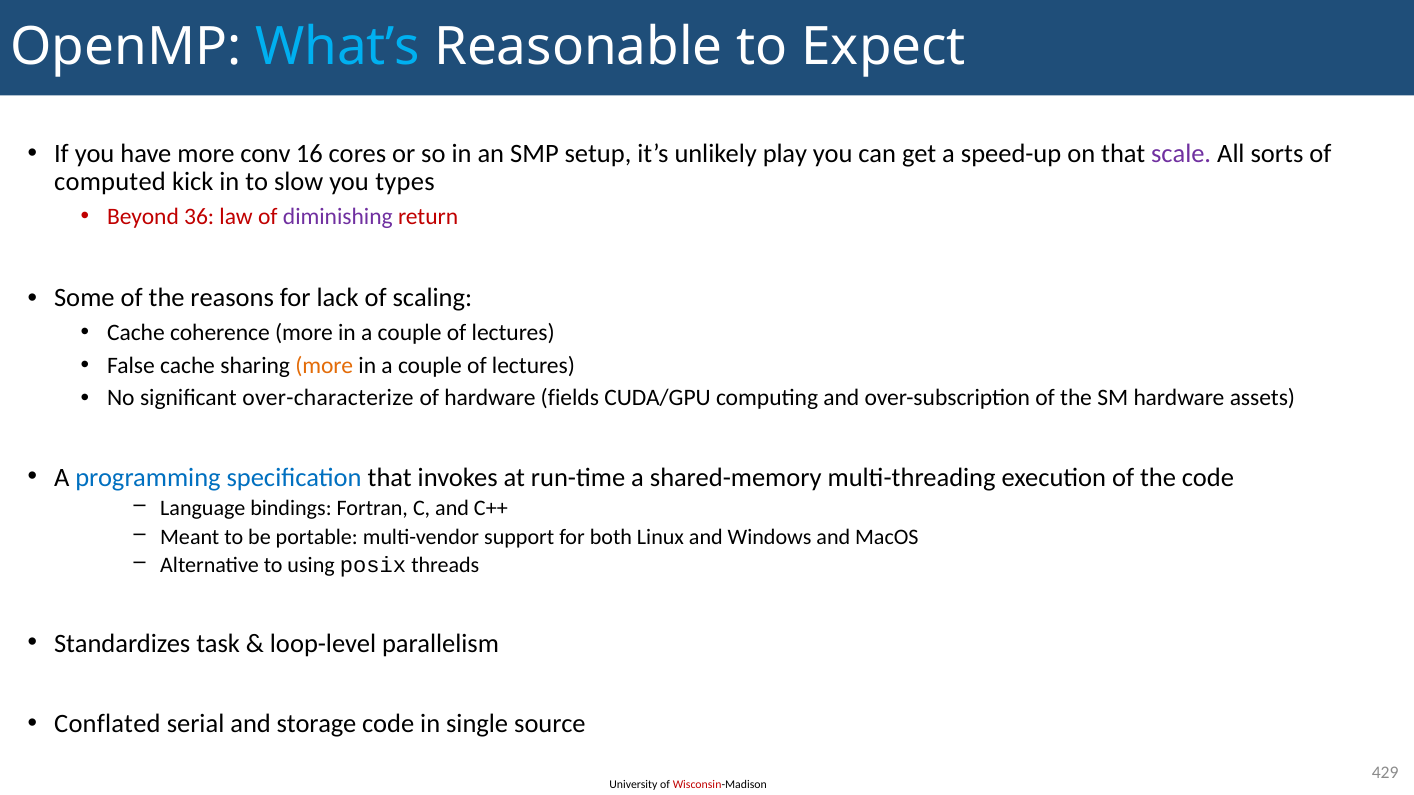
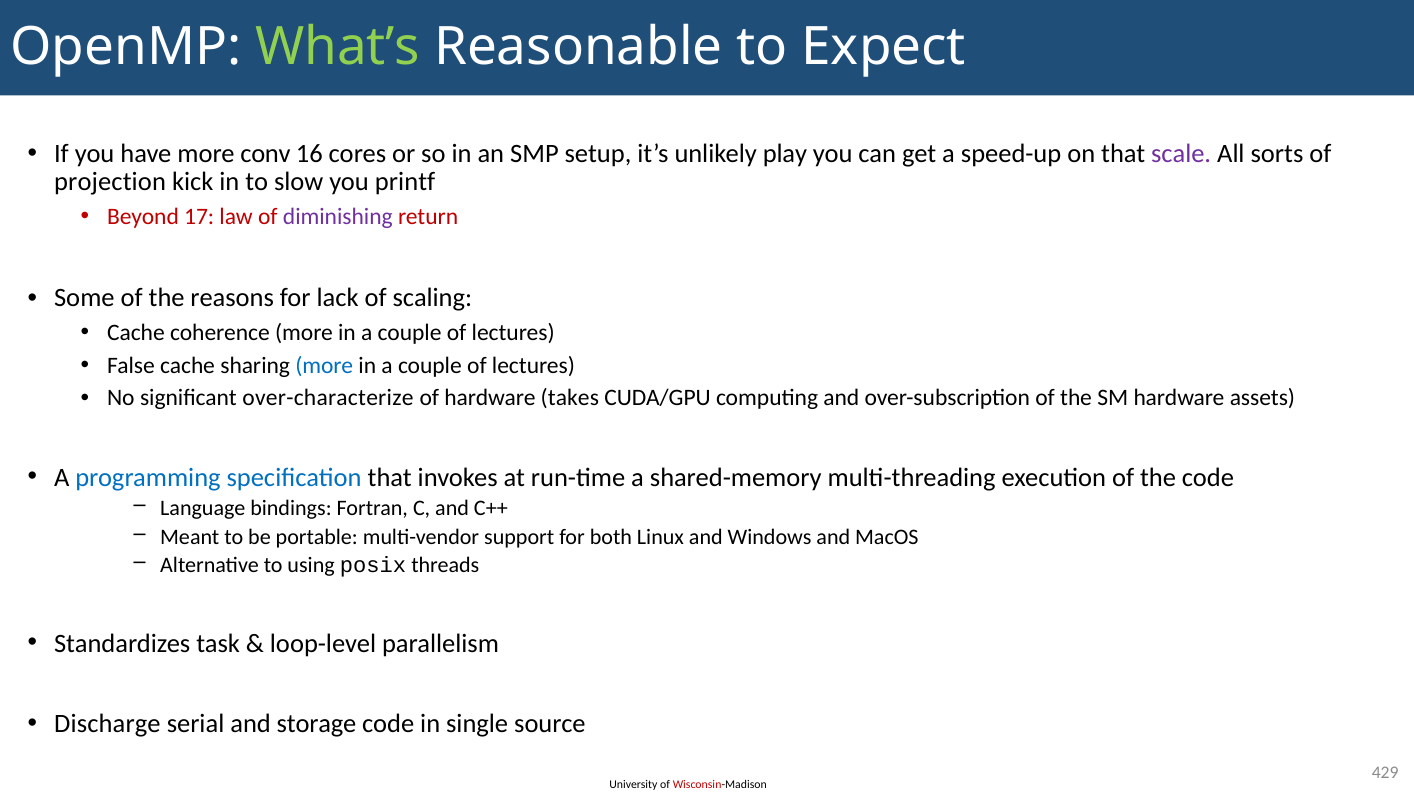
What’s colour: light blue -> light green (338, 47)
computed: computed -> projection (110, 182)
types: types -> printf (405, 182)
36: 36 -> 17 (199, 216)
more colour: orange -> blue (324, 366)
fields: fields -> takes (570, 398)
Conflated: Conflated -> Discharge (107, 724)
